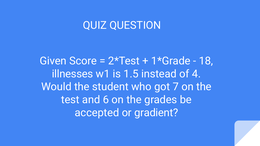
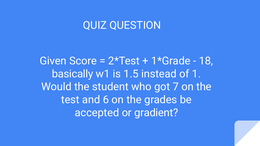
illnesses: illnesses -> basically (73, 74)
4: 4 -> 1 (196, 74)
